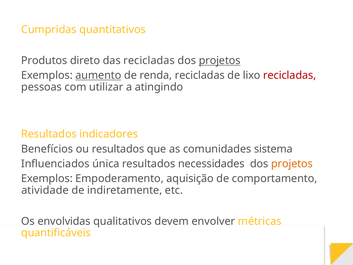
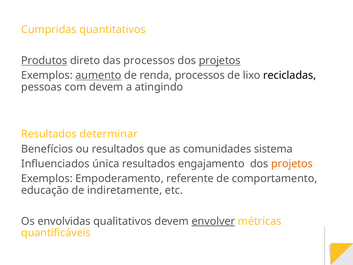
Produtos underline: none -> present (44, 61)
das recicladas: recicladas -> processos (149, 61)
renda recicladas: recicladas -> processos (200, 75)
recicladas colour: red -> black (290, 75)
com utilizar: utilizar -> devem (106, 87)
indicadores: indicadores -> determinar (109, 134)
necessidades: necessidades -> engajamento (211, 164)
aquisição: aquisição -> referente (190, 178)
atividade: atividade -> educação (45, 190)
envolver underline: none -> present (213, 221)
